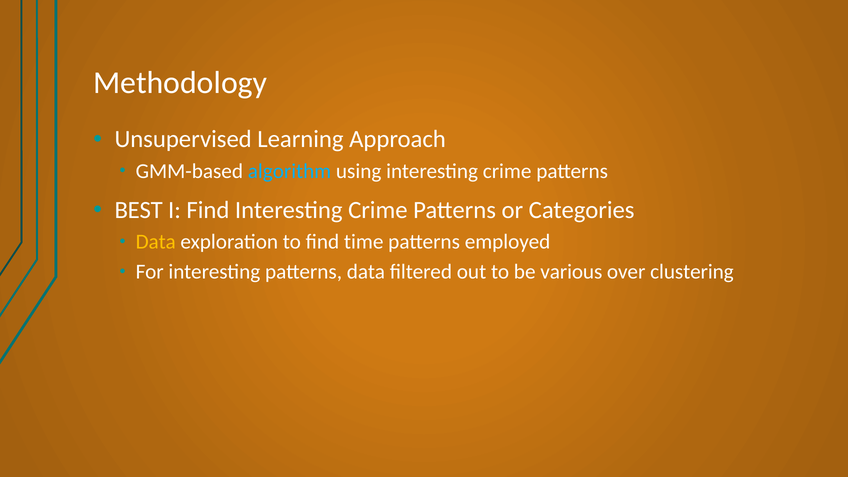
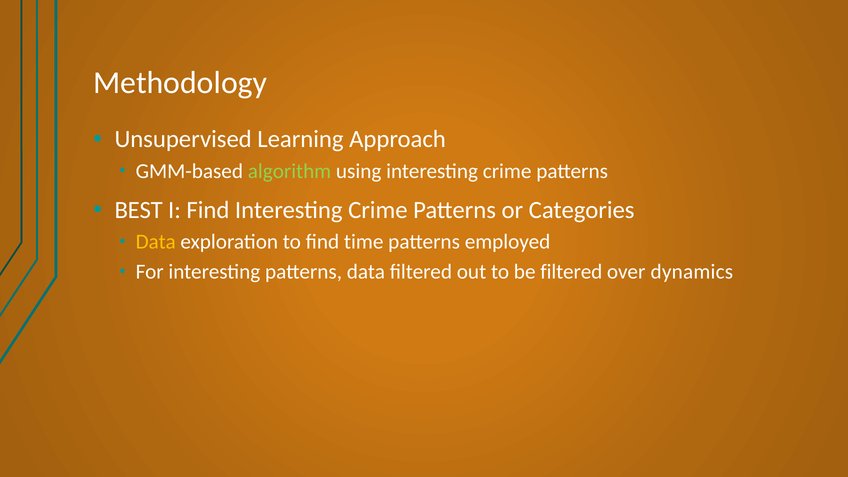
algorithm colour: light blue -> light green (290, 171)
be various: various -> filtered (571, 272)
clustering: clustering -> dynamics (692, 272)
